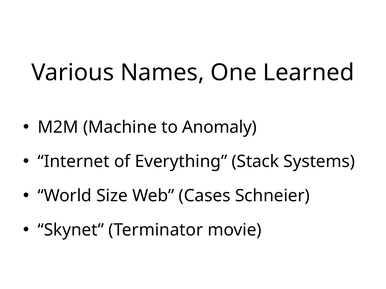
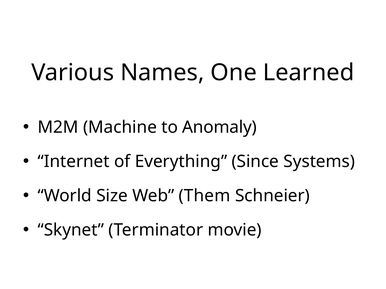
Stack: Stack -> Since (255, 162)
Cases: Cases -> Them (205, 196)
